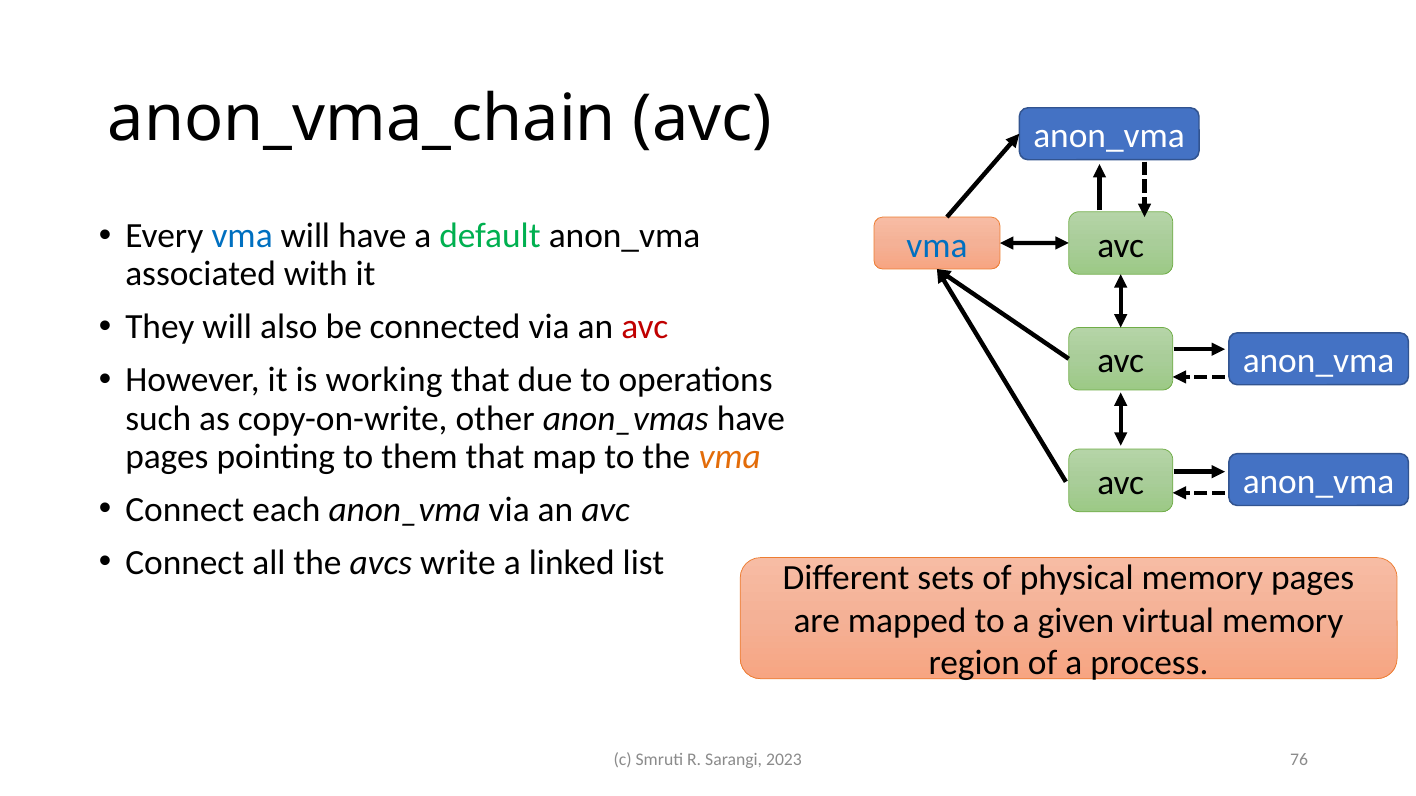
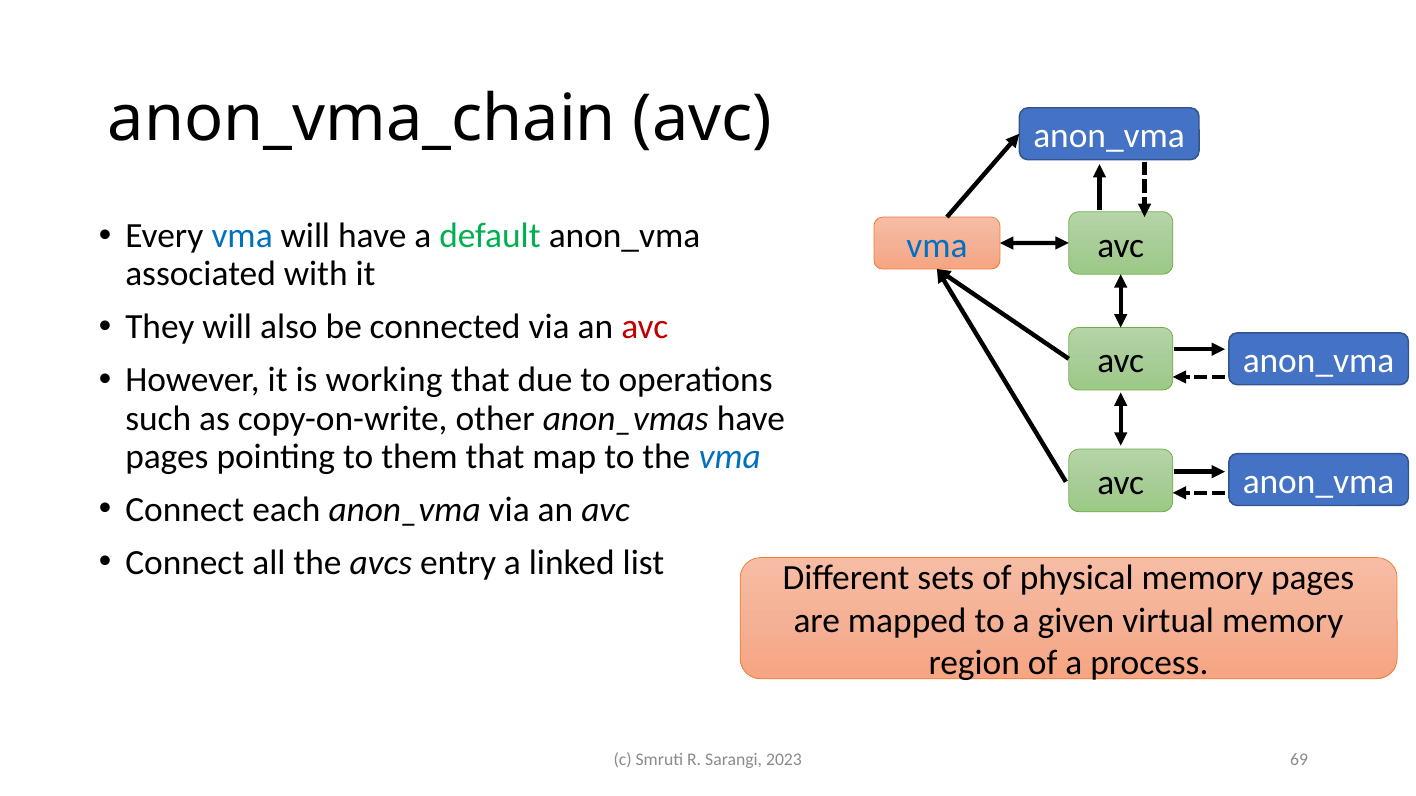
vma colour: orange -> blue (730, 457)
write: write -> entry (458, 563)
76: 76 -> 69 (1299, 760)
